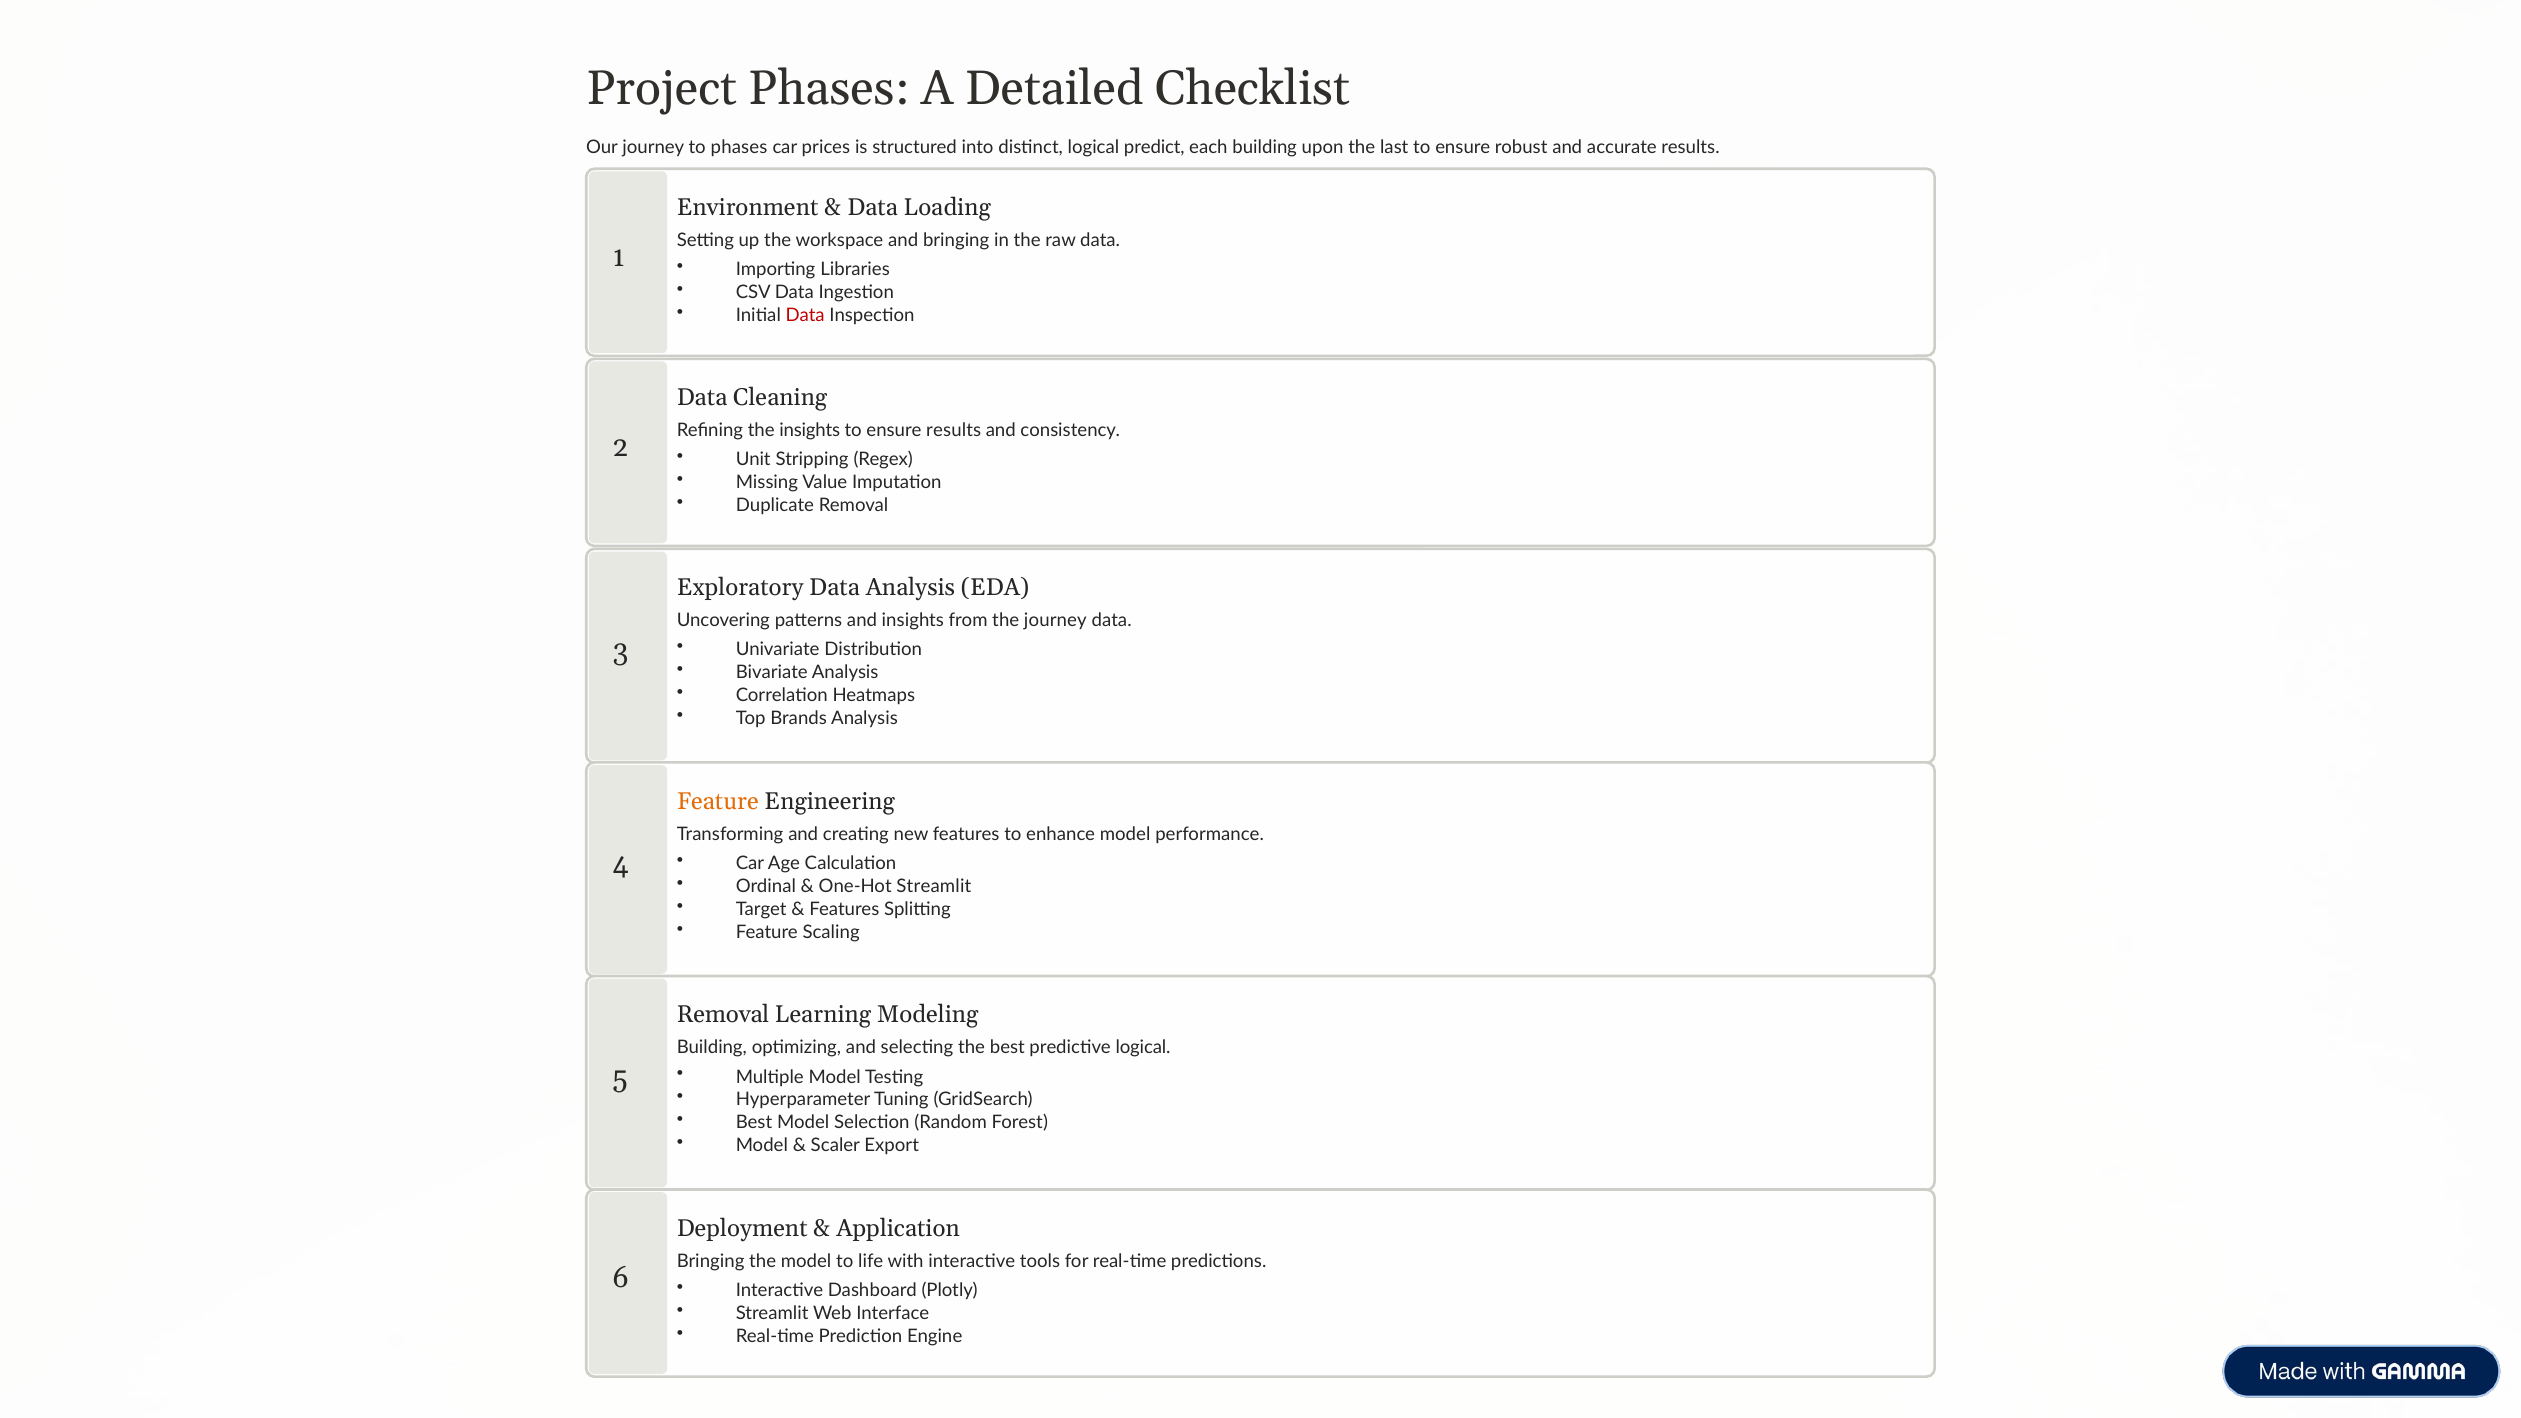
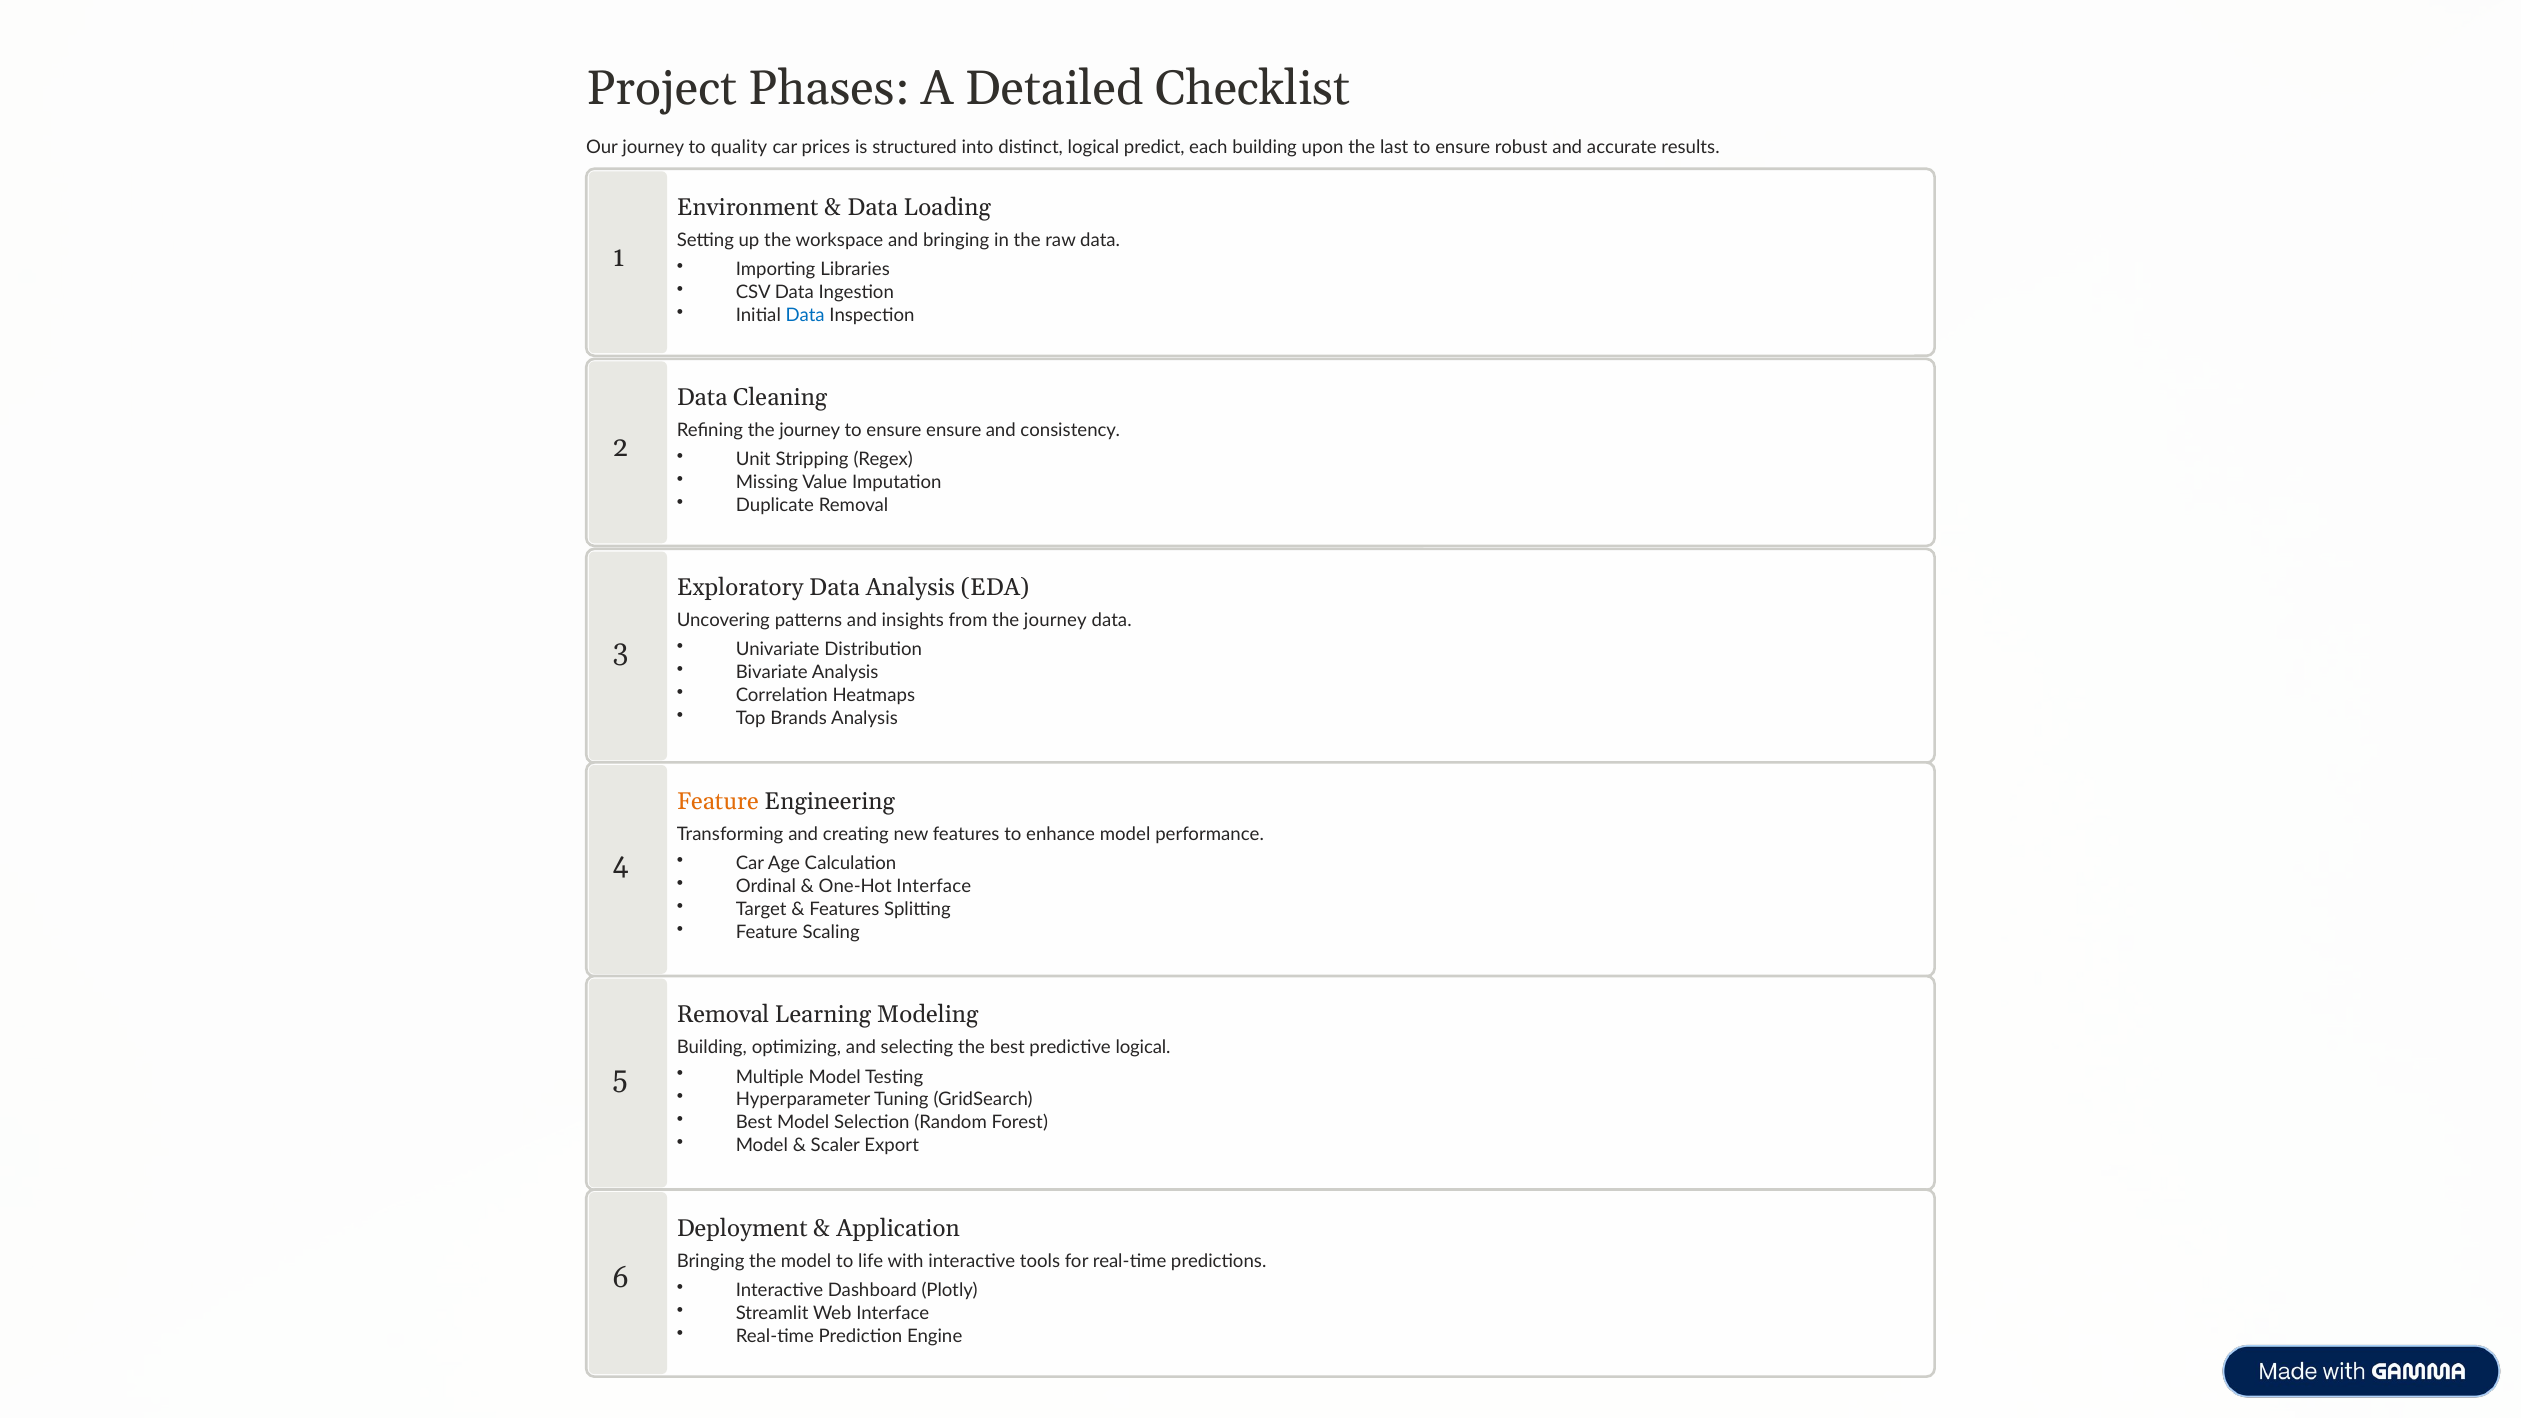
to phases: phases -> quality (739, 147)
Data colour: red -> blue (805, 315)
Refining the insights: insights -> journey (810, 430)
ensure results: results -> ensure (954, 430)
One-Hot Streamlit: Streamlit -> Interface (934, 886)
